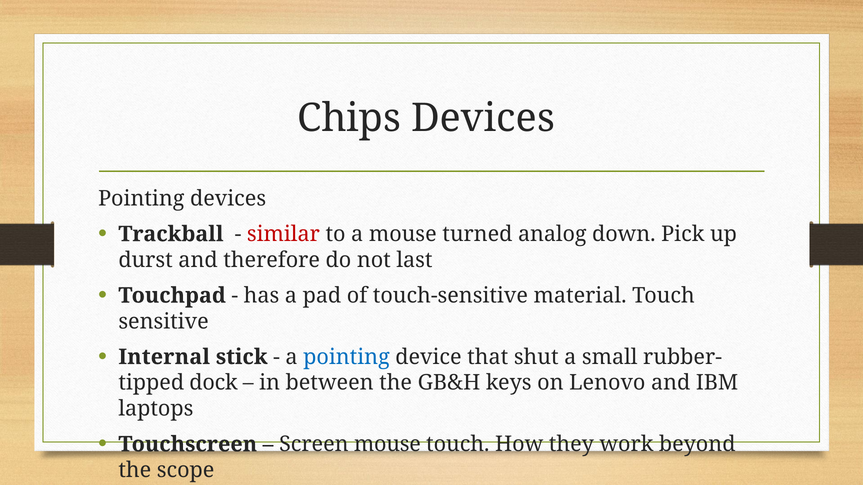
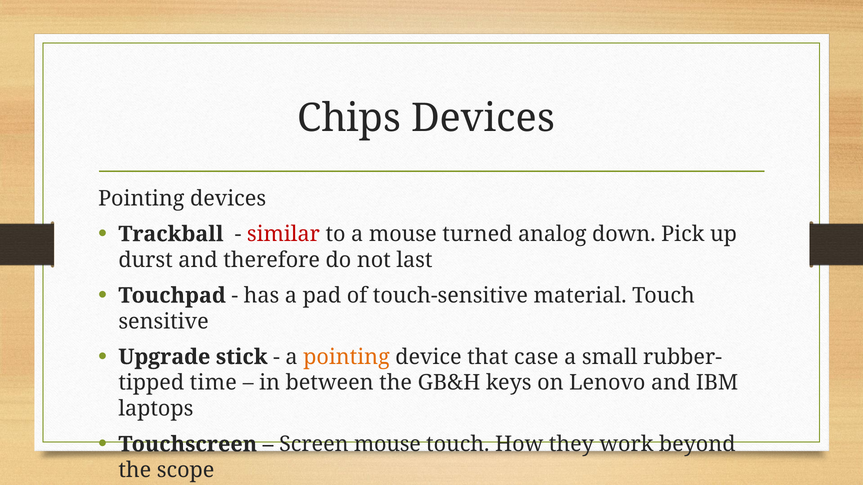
Internal: Internal -> Upgrade (164, 357)
pointing colour: blue -> orange (346, 357)
shut: shut -> case (536, 357)
dock: dock -> time (213, 383)
